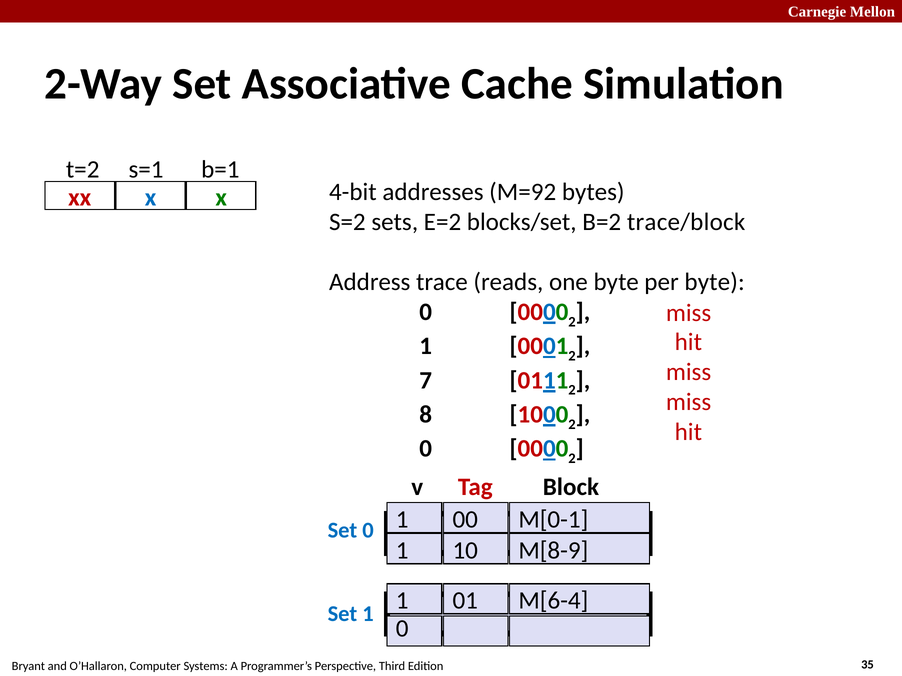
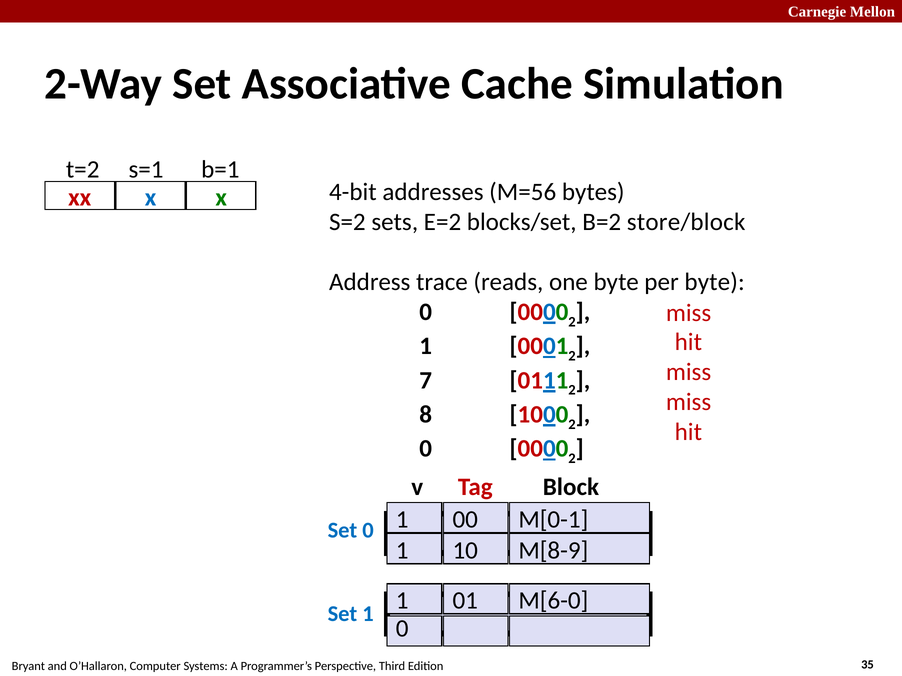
M=92: M=92 -> M=56 (523, 192)
trace/block: trace/block -> store/block (686, 222)
M[6-4: M[6-4 -> M[6-0 (553, 601)
